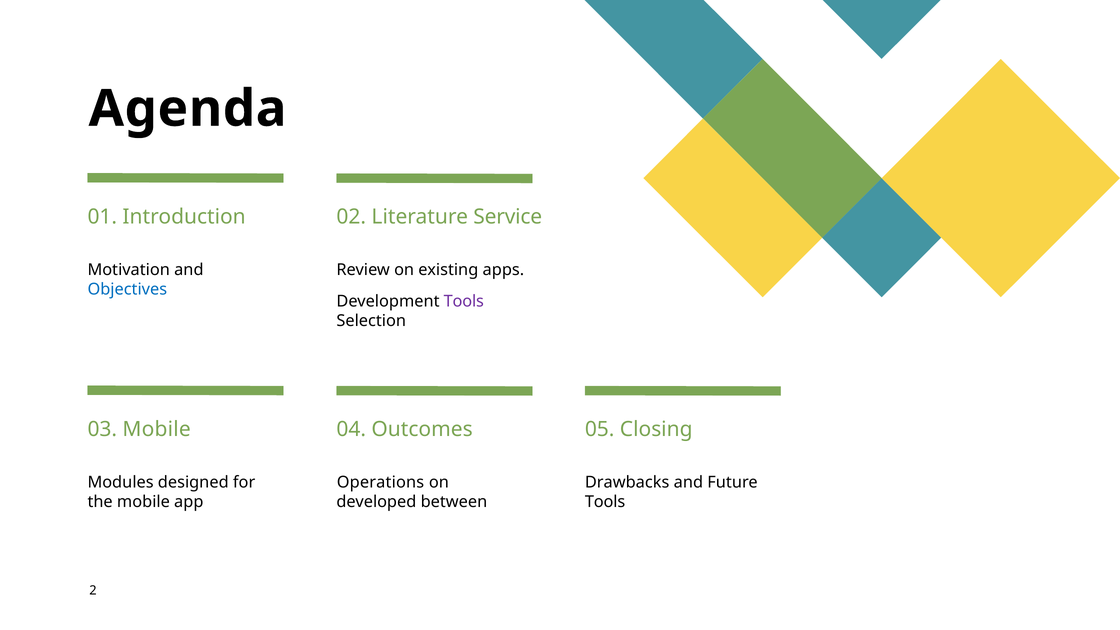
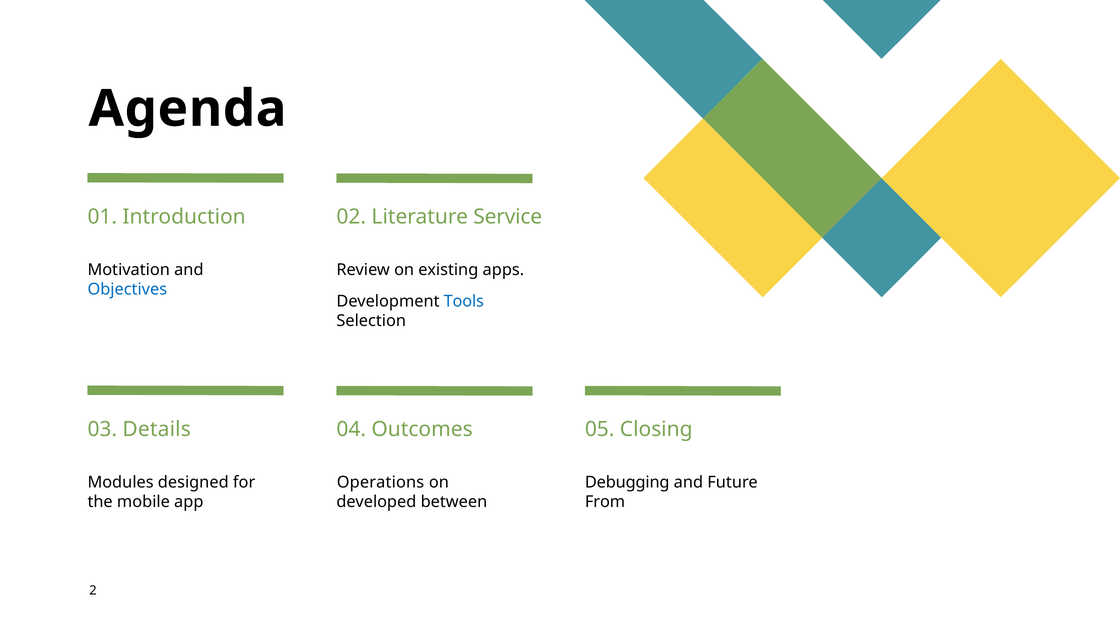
Tools colour: purple -> blue (464, 301)
03 Mobile: Mobile -> Details (157, 430)
Drawbacks: Drawbacks -> Debugging (627, 482)
Tools: Tools -> From (605, 502)
